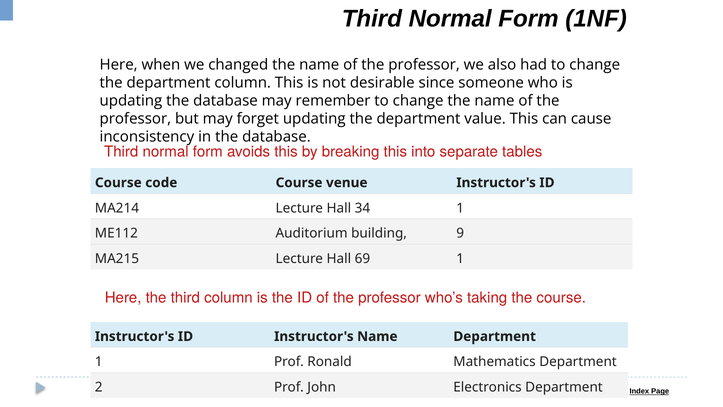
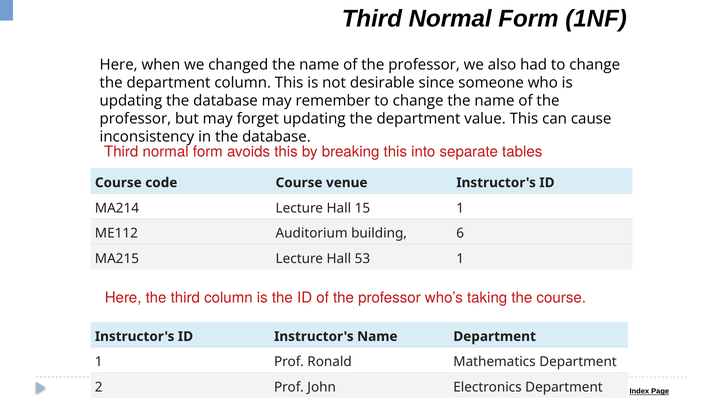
34: 34 -> 15 (362, 208)
9: 9 -> 6 (460, 233)
69: 69 -> 53 (362, 258)
